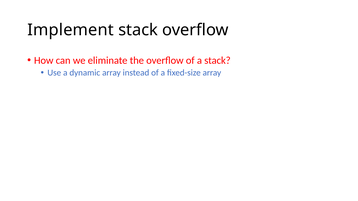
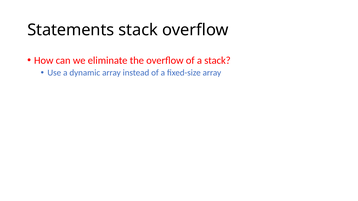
Implement: Implement -> Statements (71, 30)
